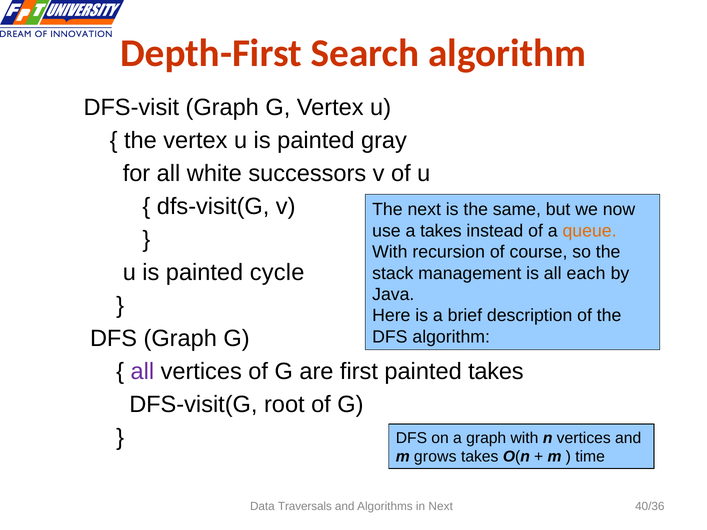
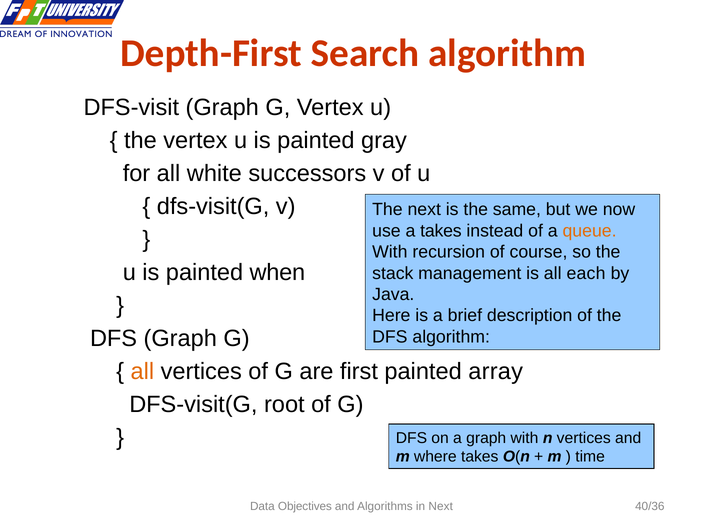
cycle: cycle -> when (277, 273)
all colour: purple -> orange (142, 371)
painted takes: takes -> array (496, 371)
grows: grows -> where (435, 457)
Traversals: Traversals -> Objectives (305, 506)
